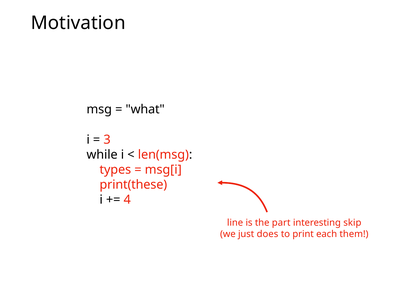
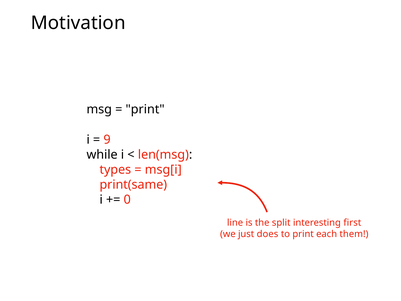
what: what -> print (145, 109)
3: 3 -> 9 (107, 139)
print(these: print(these -> print(same (133, 185)
4: 4 -> 0 (127, 200)
part: part -> split (281, 223)
skip: skip -> first (352, 223)
